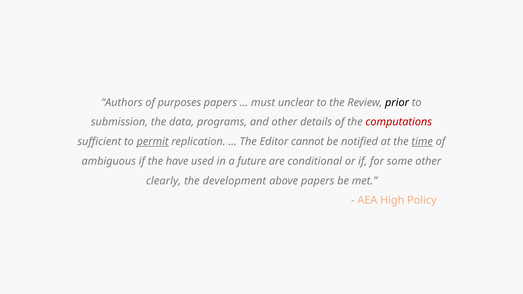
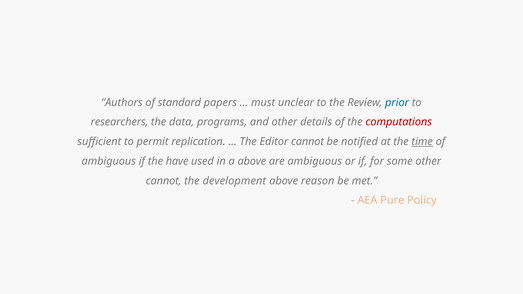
purposes: purposes -> standard (179, 103)
prior colour: black -> blue (397, 103)
submission: submission -> researchers (120, 122)
permit underline: present -> none (153, 142)
a future: future -> above (252, 161)
are conditional: conditional -> ambiguous (315, 161)
clearly: clearly -> cannot (164, 181)
above papers: papers -> reason (318, 181)
High: High -> Pure (392, 201)
